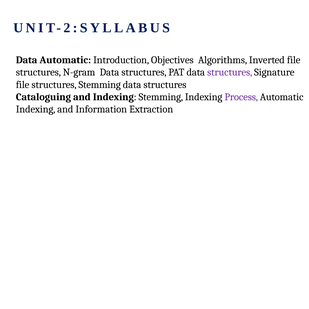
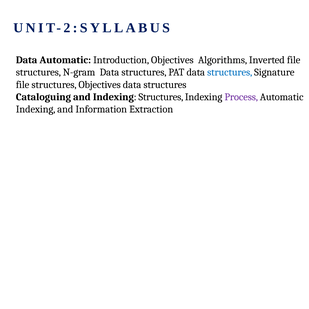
structures colour: purple -> blue (230, 72)
structures Stemming: Stemming -> Objectives (100, 85)
Indexing Stemming: Stemming -> Structures (161, 97)
